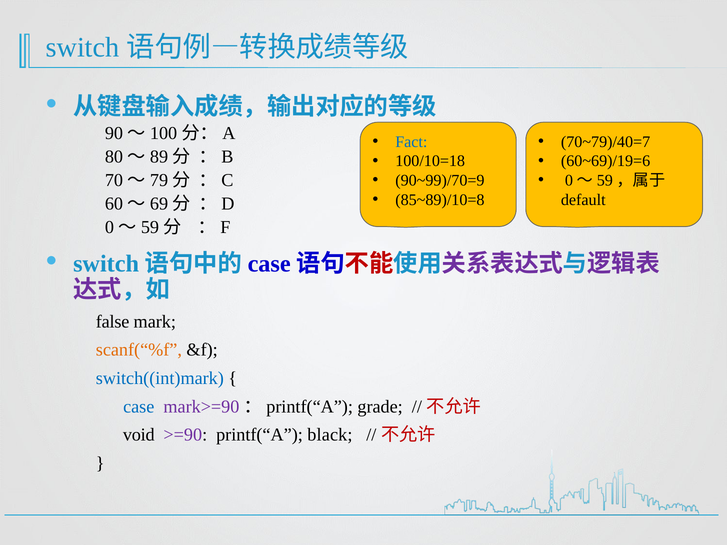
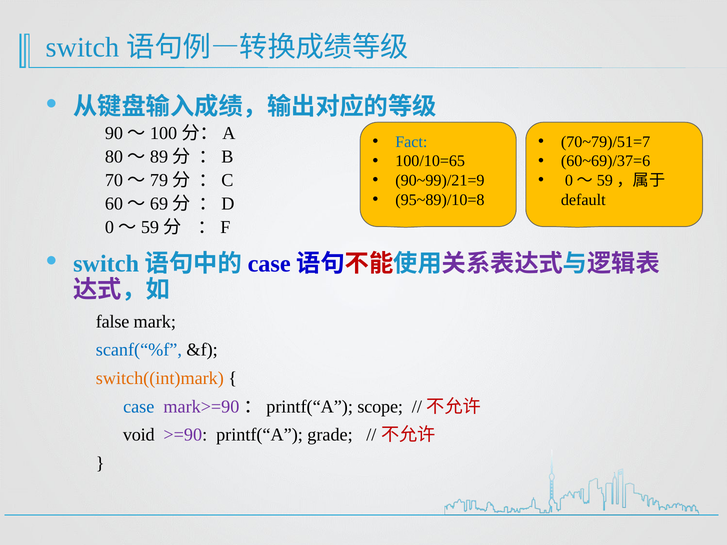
70~79)/40=7: 70~79)/40=7 -> 70~79)/51=7 (606, 142)
100/10=18: 100/10=18 -> 100/10=65 (430, 161)
60~69)/19=6: 60~69)/19=6 -> 60~69)/37=6 (606, 161)
90~99)/70=9: 90~99)/70=9 -> 90~99)/21=9 (440, 181)
85~89)/10=8: 85~89)/10=8 -> 95~89)/10=8 (440, 200)
scanf(“%f colour: orange -> blue (139, 350)
switch((int)mark colour: blue -> orange (160, 378)
grade: grade -> scope (380, 407)
black: black -> grade (330, 435)
